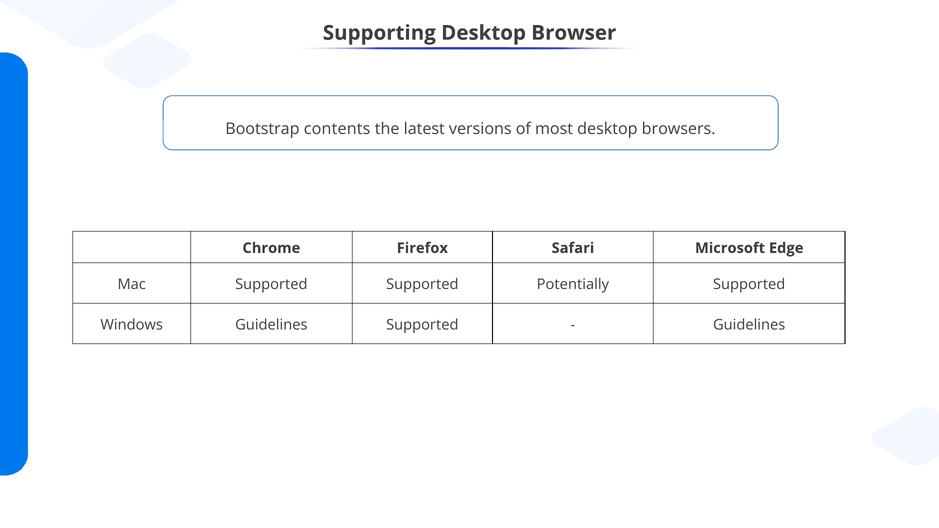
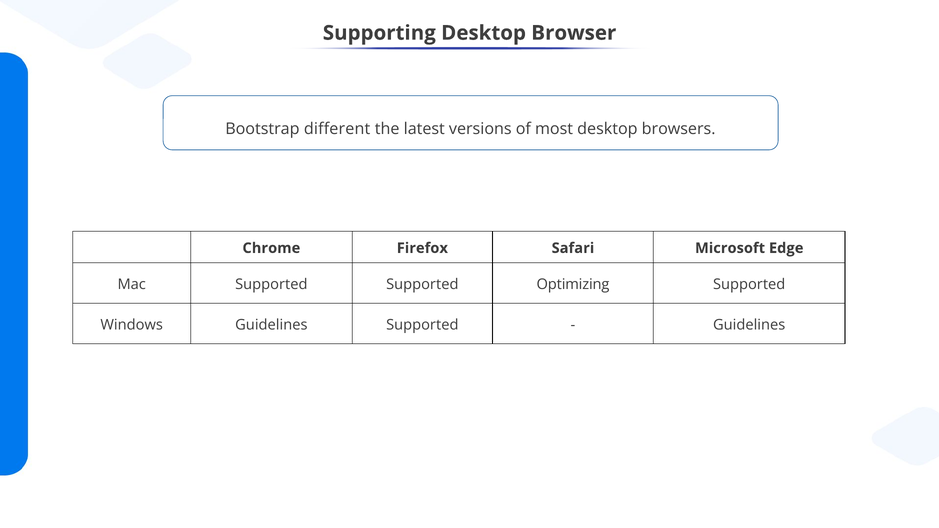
contents: contents -> different (337, 129)
Potentially: Potentially -> Optimizing (573, 284)
